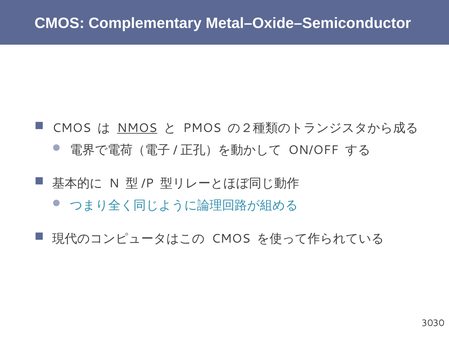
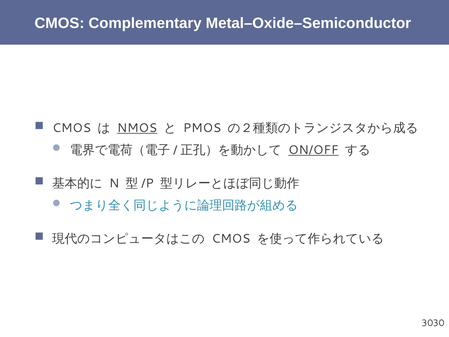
ON/OFF underline: none -> present (313, 150)
